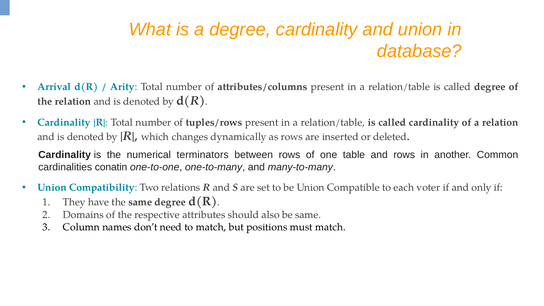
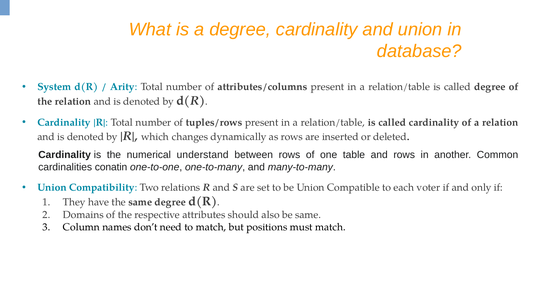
Arrival: Arrival -> System (54, 87)
terminators: terminators -> understand (203, 155)
